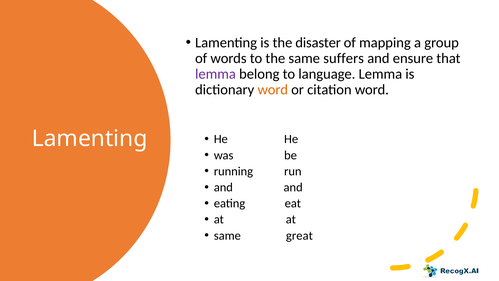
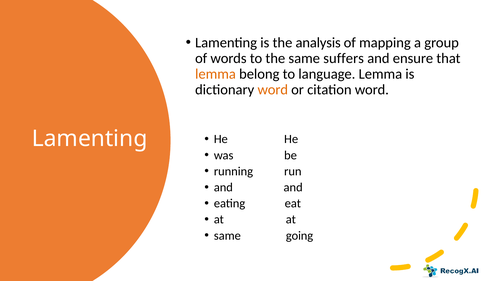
disaster: disaster -> analysis (318, 43)
lemma colour: purple -> orange (215, 74)
great: great -> going (300, 235)
